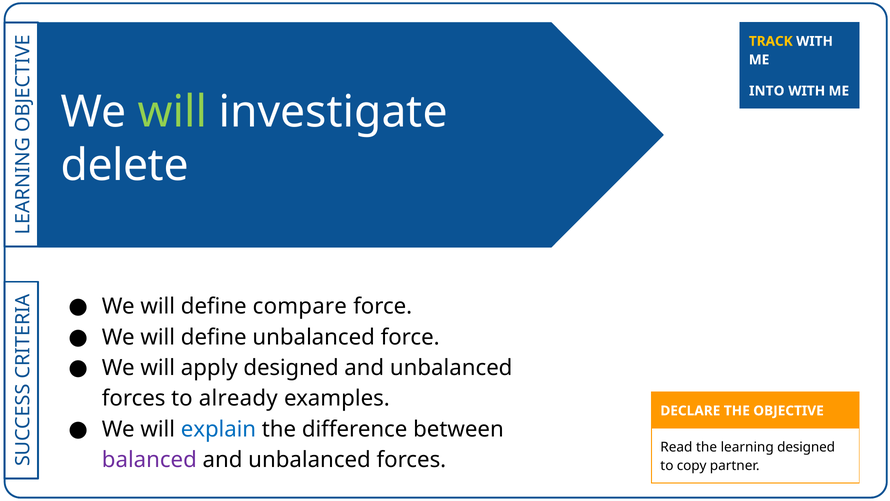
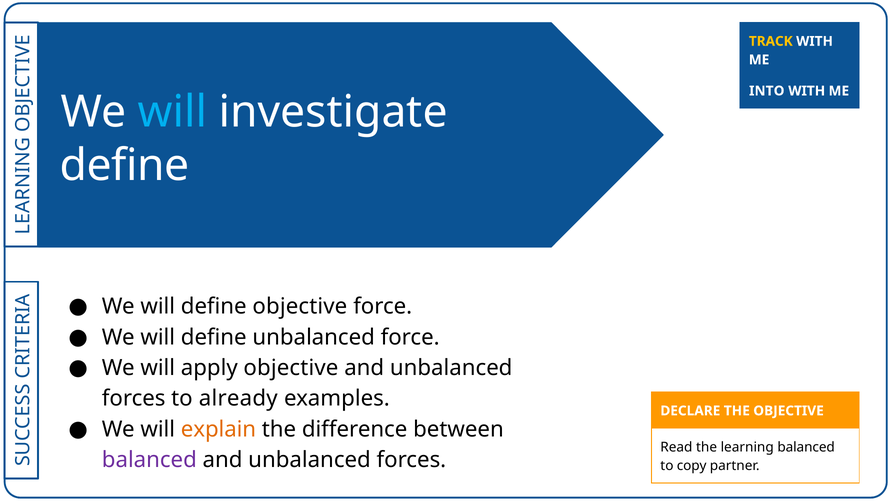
will colour: light green -> light blue (172, 112)
delete: delete -> define (125, 166)
define compare: compare -> objective (300, 306)
apply designed: designed -> objective (291, 368)
explain colour: blue -> orange (218, 429)
learning designed: designed -> balanced (806, 447)
